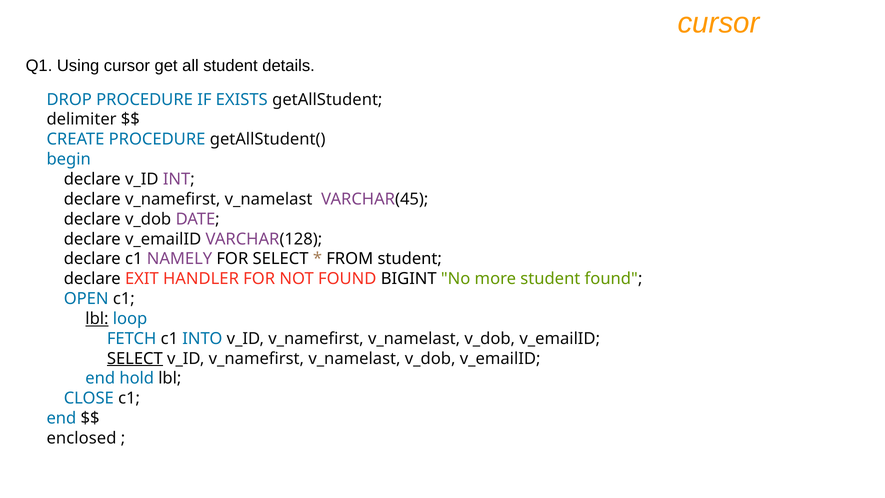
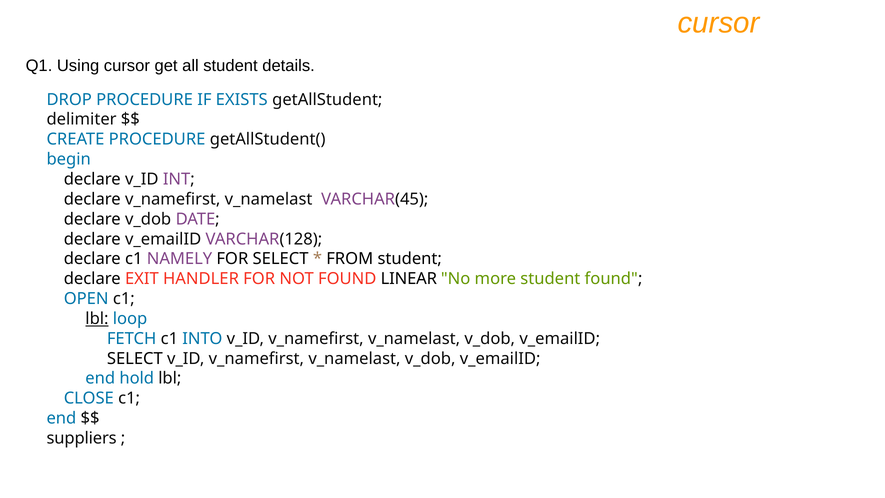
BIGINT: BIGINT -> LINEAR (409, 279)
SELECT underline: present -> none (135, 358)
enclosed: enclosed -> suppliers (82, 438)
